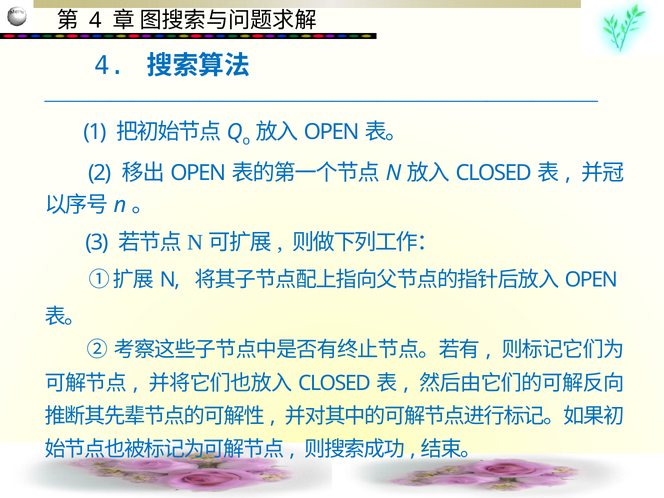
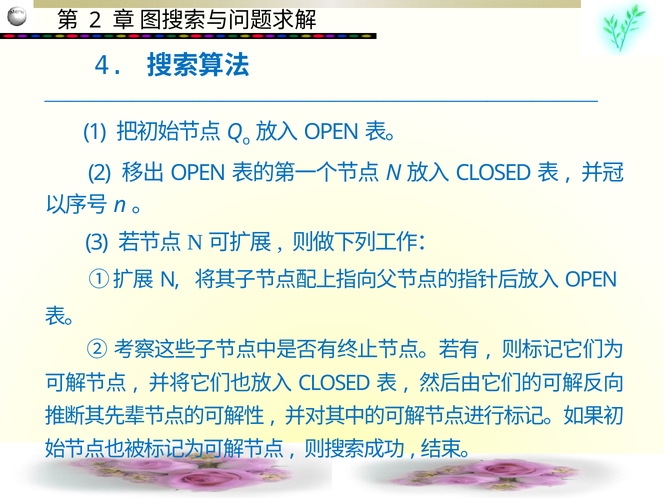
4: 4 -> 2 (95, 20)
